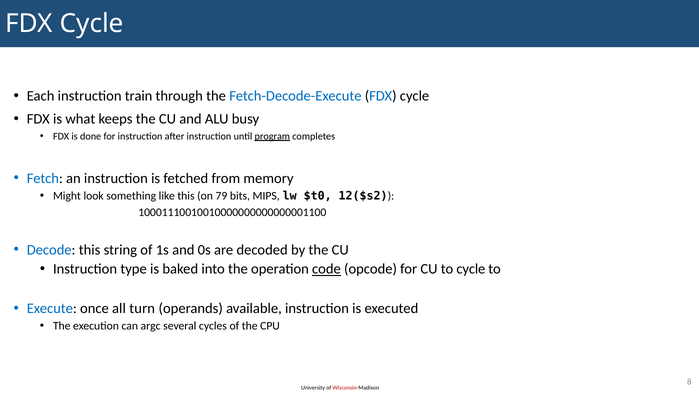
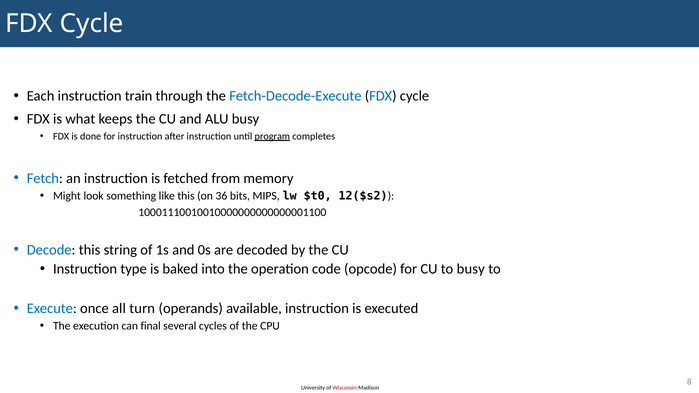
79: 79 -> 36 (221, 196)
code underline: present -> none (326, 269)
to cycle: cycle -> busy (471, 269)
argc: argc -> final (151, 326)
